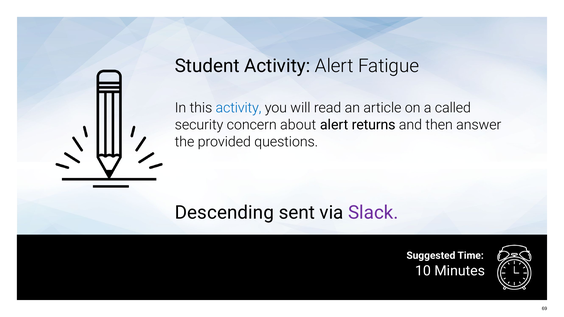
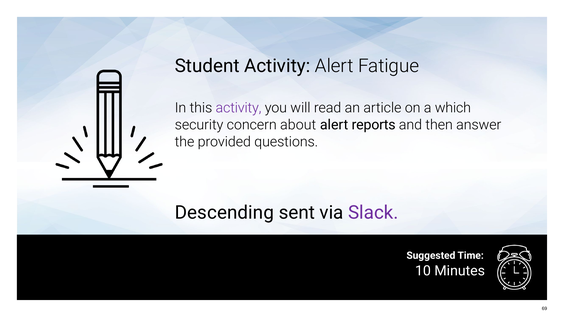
activity colour: blue -> purple (239, 108)
called: called -> which (453, 108)
returns: returns -> reports (374, 125)
